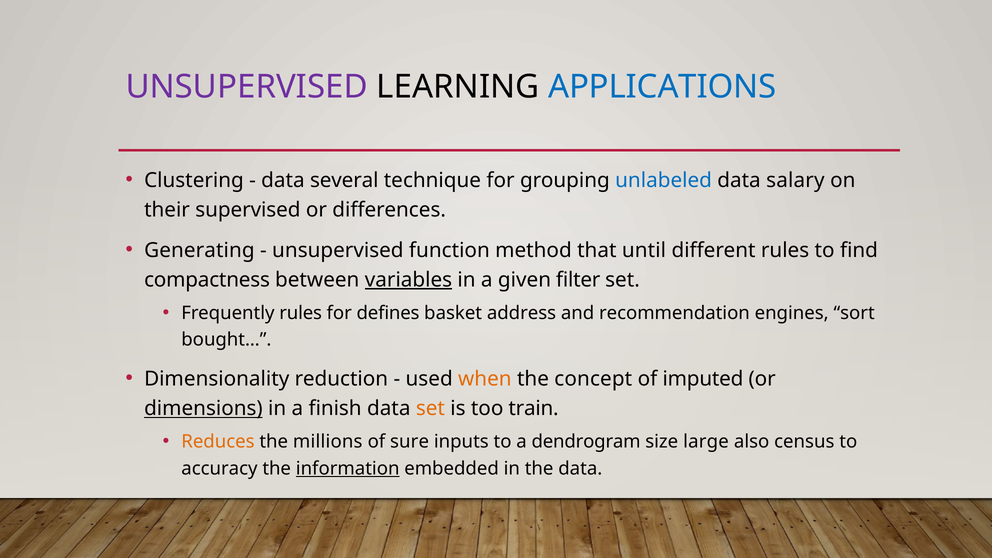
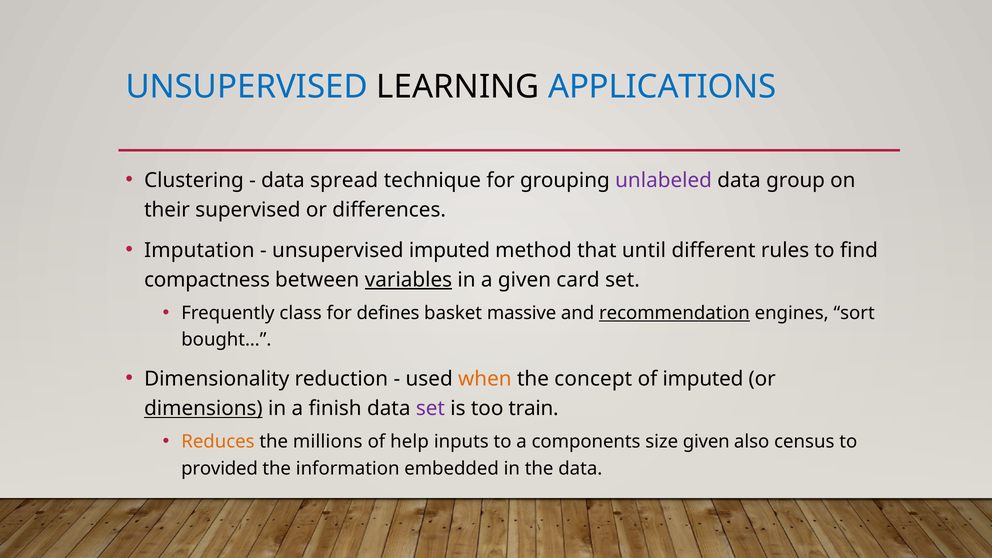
UNSUPERVISED colour: purple -> blue (247, 87)
several: several -> spread (344, 180)
unlabeled colour: blue -> purple (664, 180)
salary: salary -> group (796, 180)
Generating: Generating -> Imputation (199, 250)
unsupervised function: function -> imputed (449, 250)
filter: filter -> card (578, 280)
Frequently rules: rules -> class (301, 313)
address: address -> massive (522, 313)
recommendation underline: none -> present (674, 313)
set colour: orange -> purple (430, 409)
sure: sure -> help (410, 442)
dendrogram: dendrogram -> components (586, 442)
size large: large -> given (706, 442)
accuracy: accuracy -> provided (220, 468)
information underline: present -> none (348, 468)
